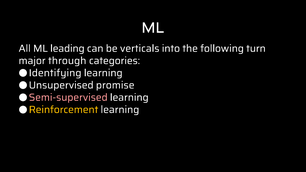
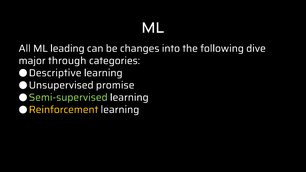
verticals: verticals -> changes (140, 48)
turn: turn -> dive (256, 48)
Identifying: Identifying -> Descriptive (55, 73)
Semi-supervised colour: pink -> light green (68, 97)
